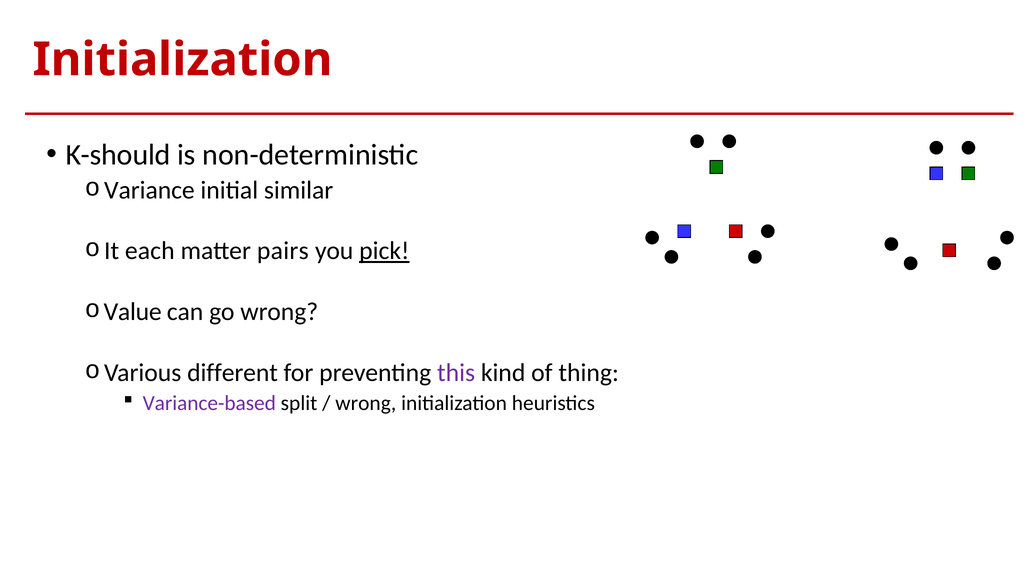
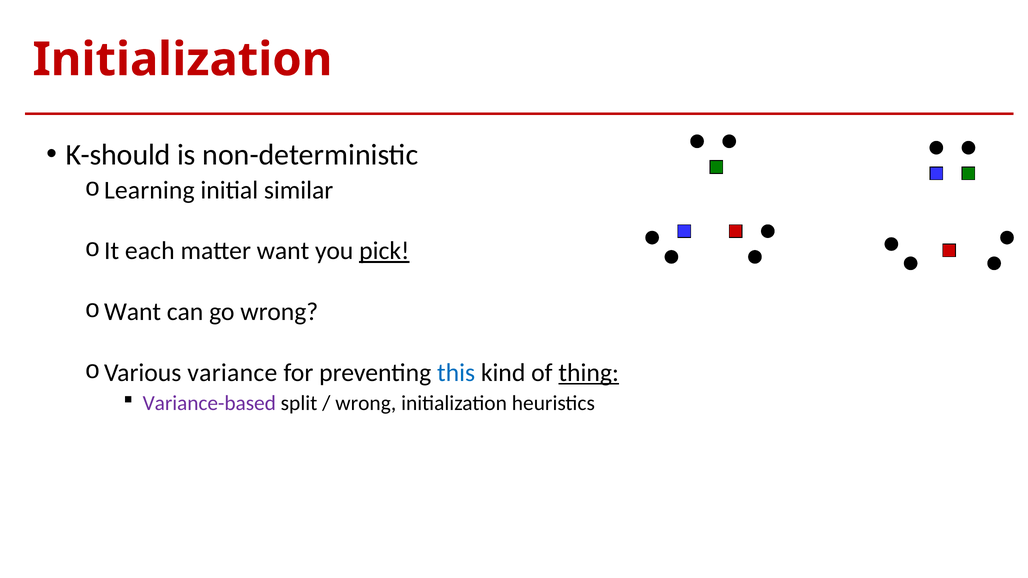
Variance: Variance -> Learning (149, 190)
matter pairs: pairs -> want (283, 251)
Value: Value -> Want (133, 312)
different: different -> variance (232, 373)
this colour: purple -> blue (456, 373)
thing underline: none -> present (589, 373)
